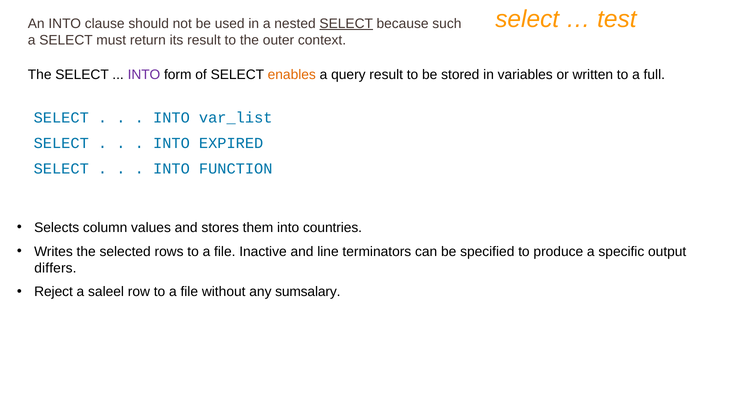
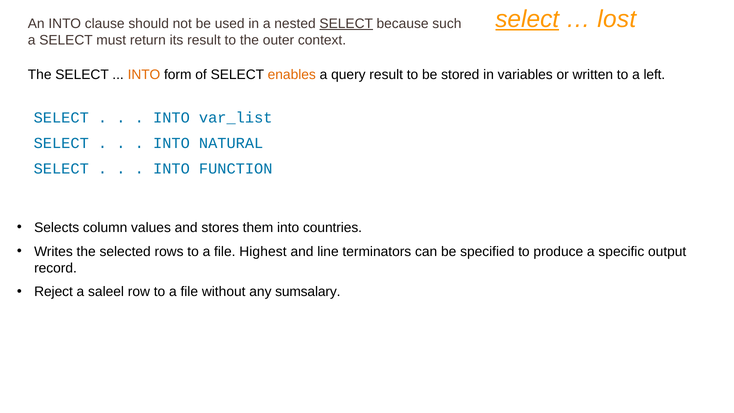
select underline: none -> present (527, 19)
test: test -> lost (617, 19)
INTO colour: purple -> orange (144, 75)
full: full -> left (654, 75)
EXPIRED: EXPIRED -> NATURAL (231, 143)
Inactive: Inactive -> Highest (263, 251)
differs: differs -> record (56, 268)
